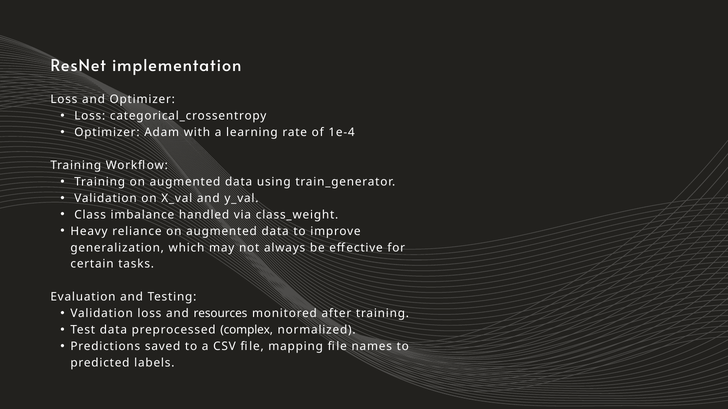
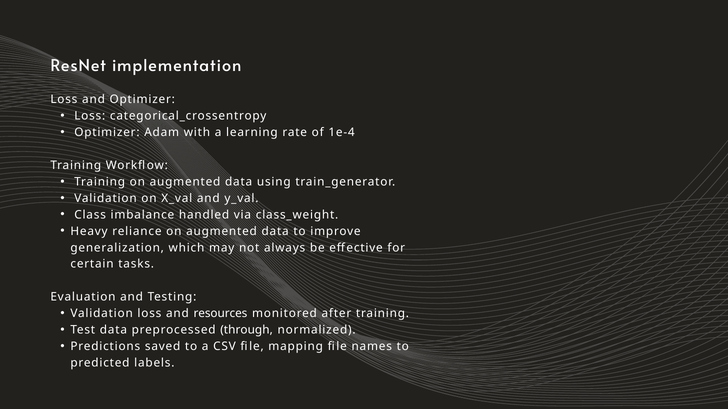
complex: complex -> through (247, 330)
